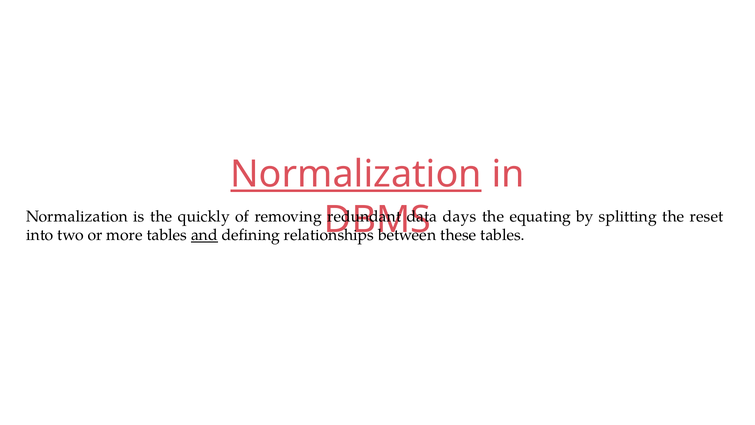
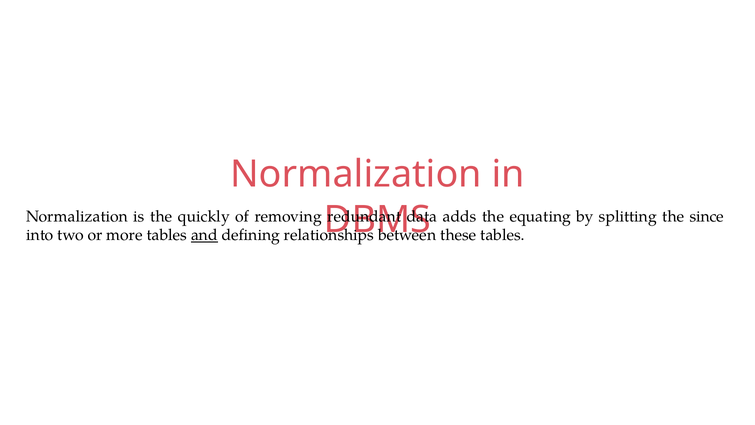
Normalization underline: present -> none (356, 174)
days: days -> adds (460, 216)
reset: reset -> since (707, 216)
